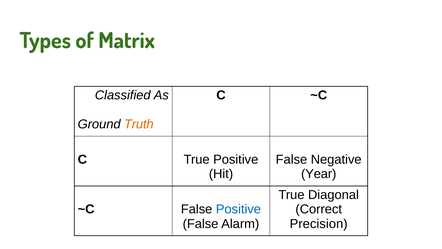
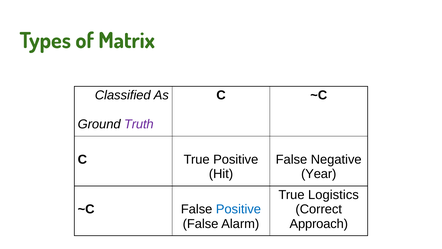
Truth colour: orange -> purple (139, 124)
Diagonal: Diagonal -> Logistics (333, 195)
Precision: Precision -> Approach (319, 223)
